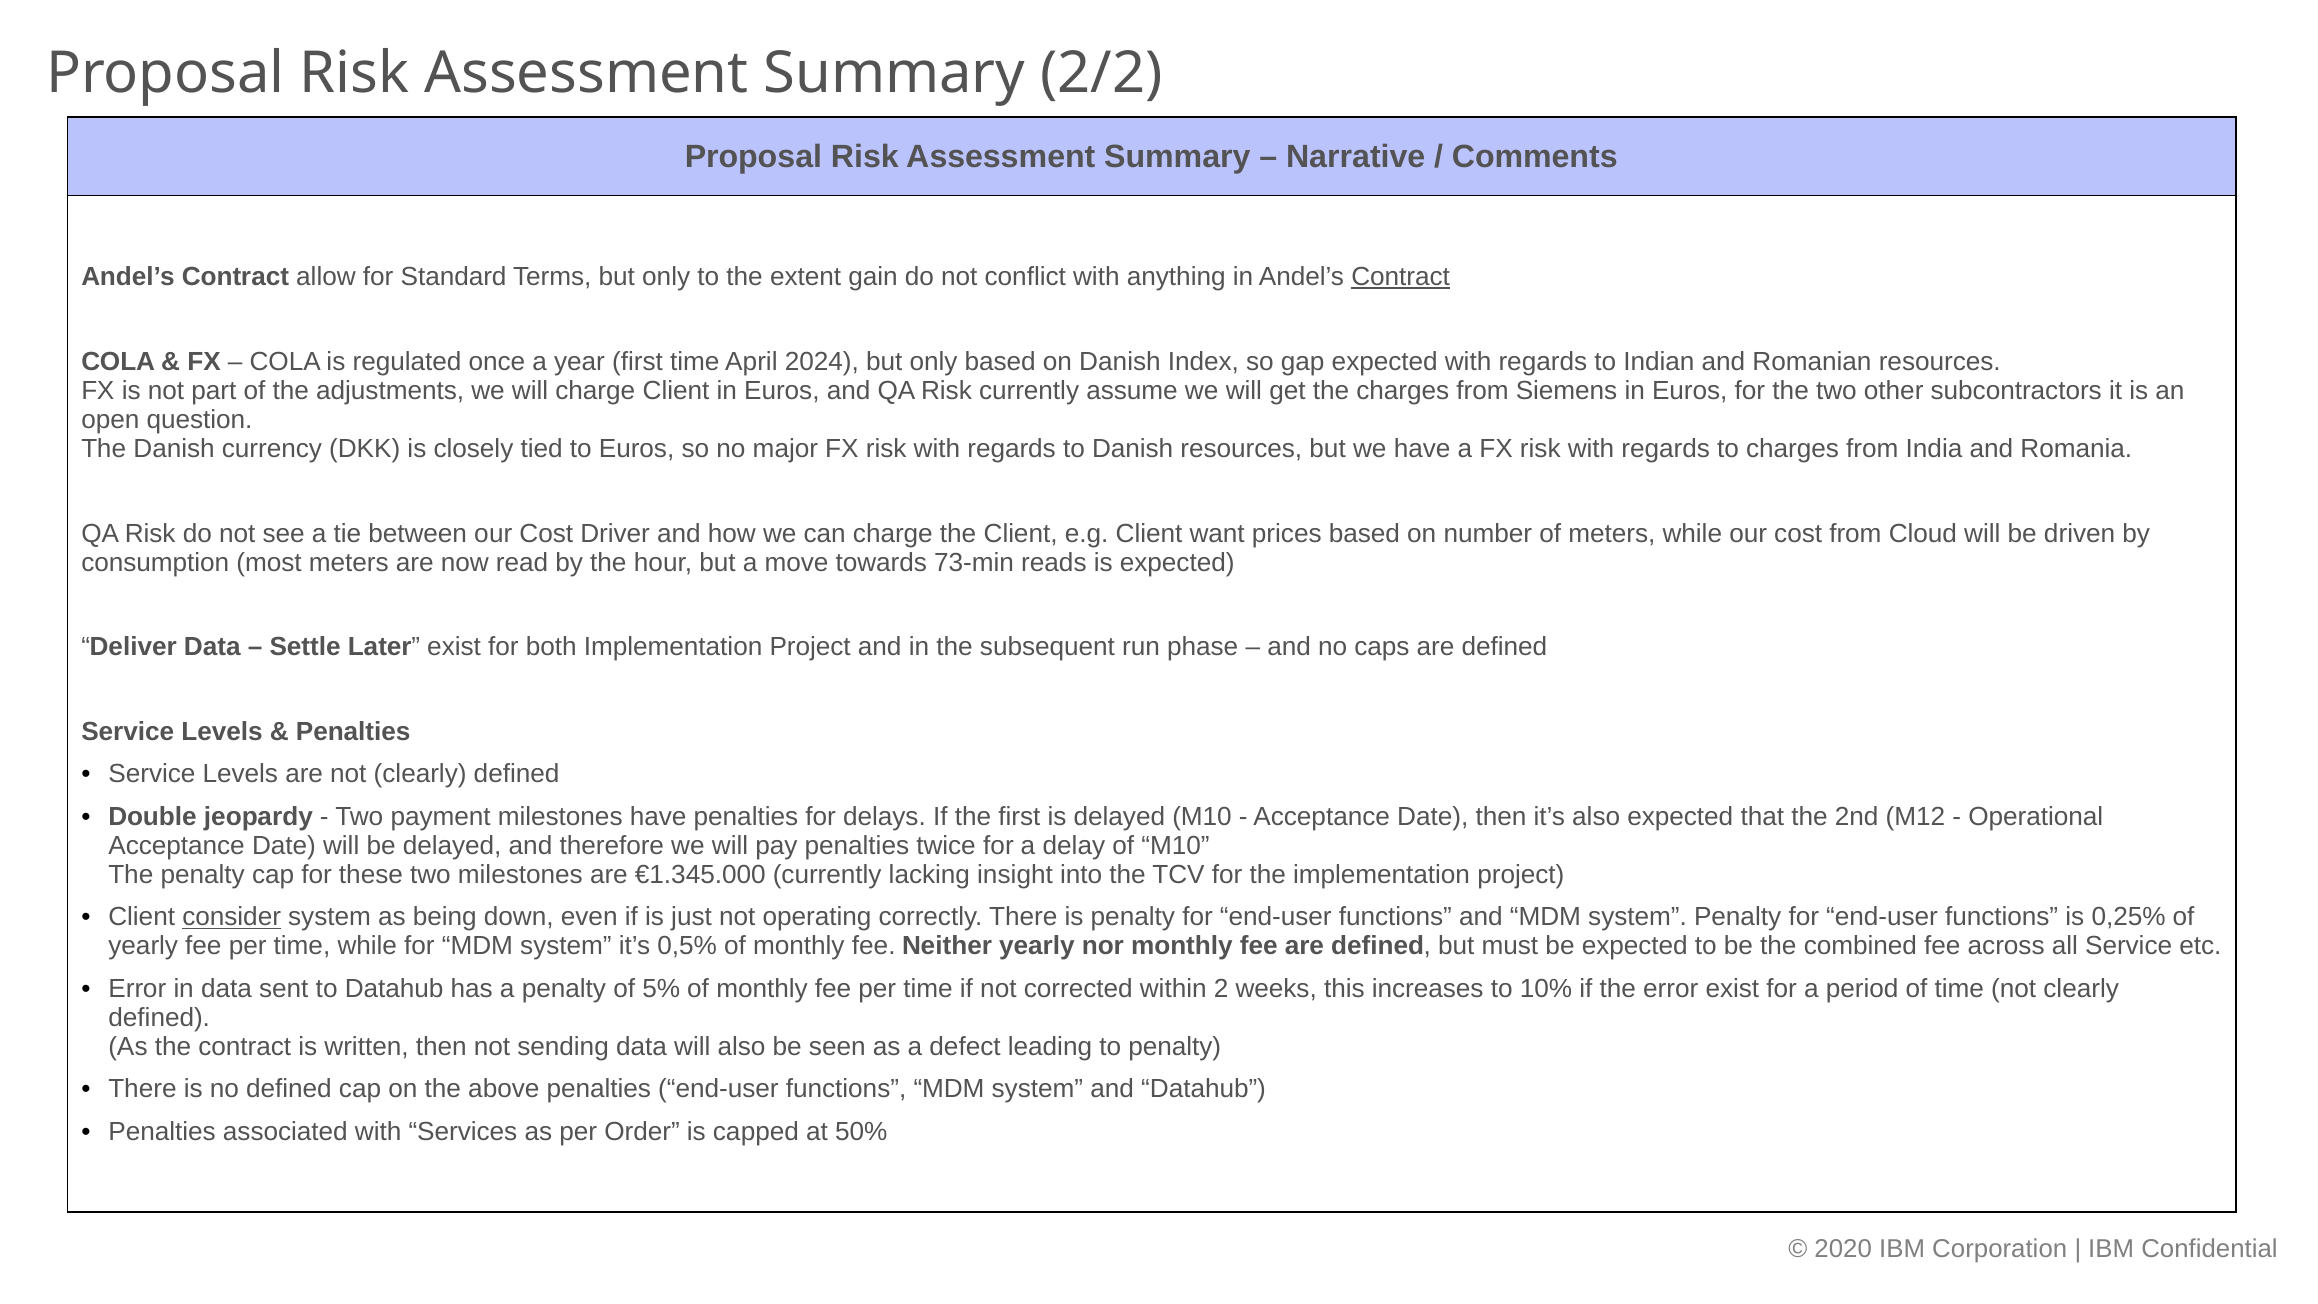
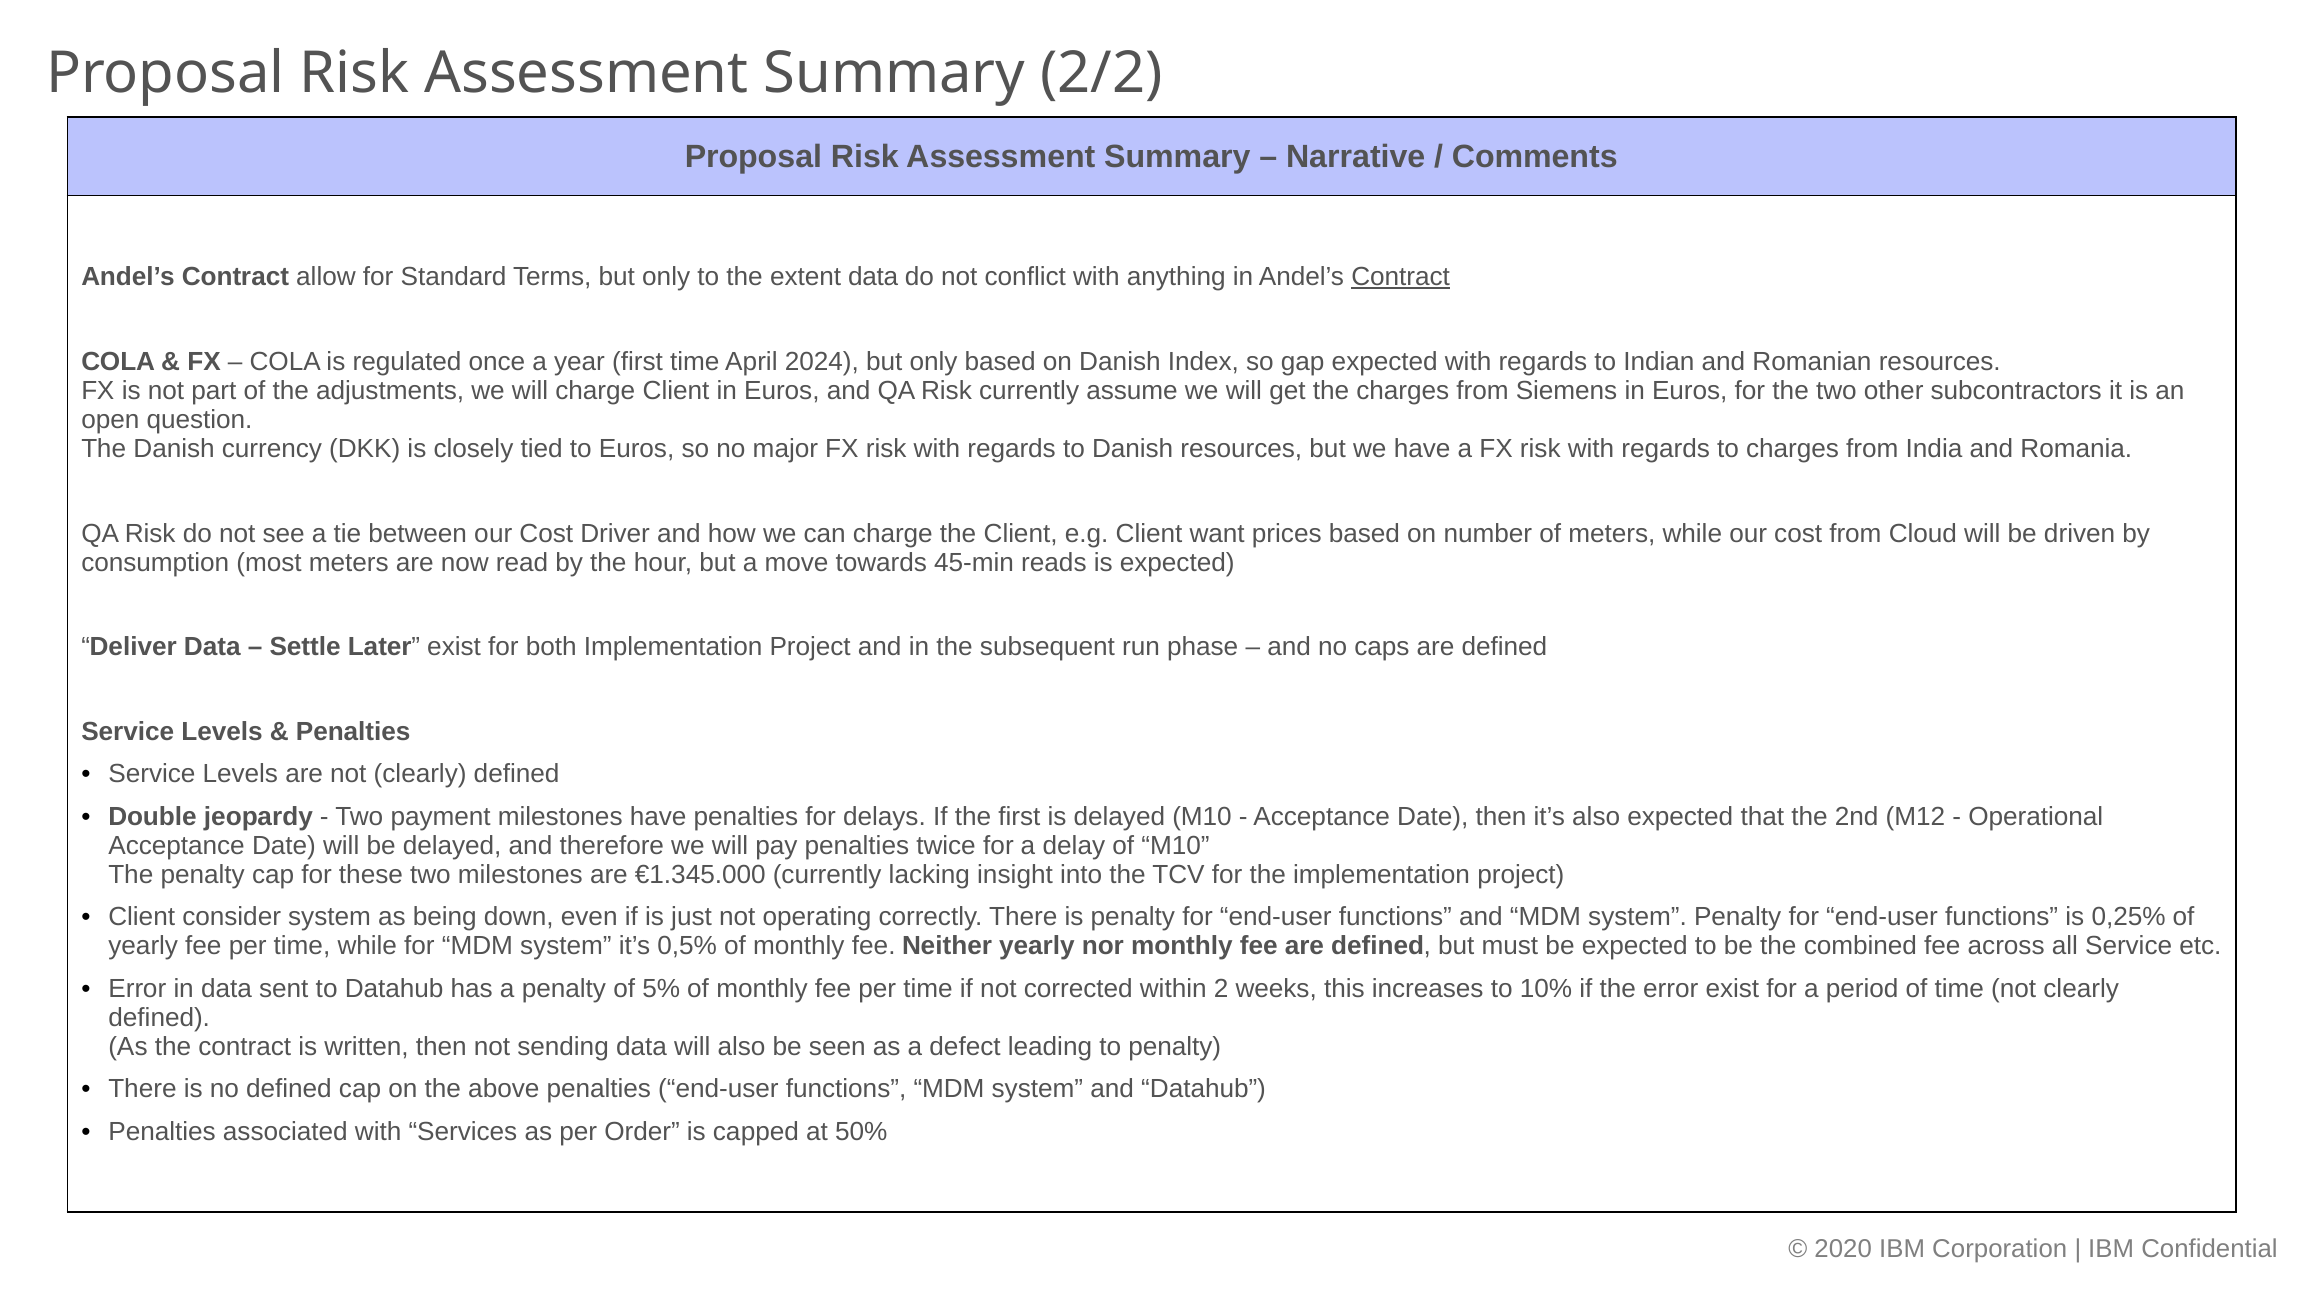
extent gain: gain -> data (873, 277)
73-min: 73-min -> 45-min (974, 563)
consider underline: present -> none (232, 917)
